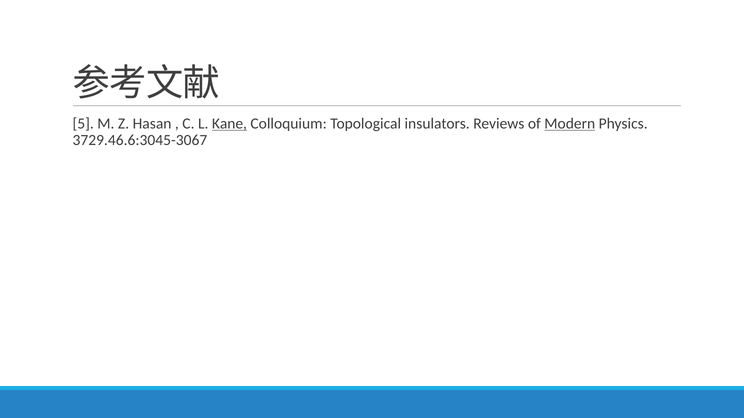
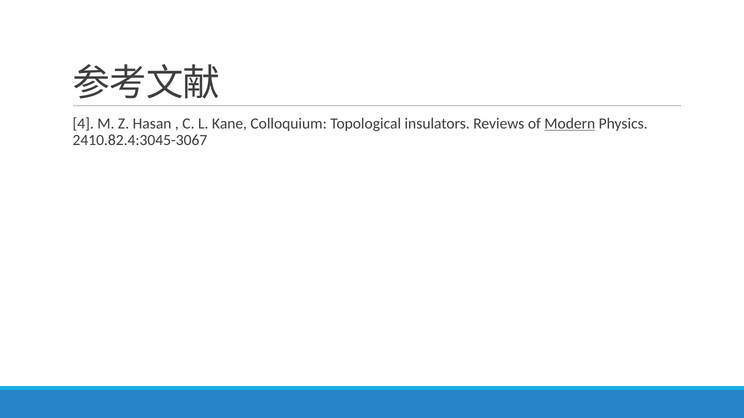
5: 5 -> 4 (83, 124)
Kane underline: present -> none (229, 124)
3729.46.6:3045-3067: 3729.46.6:3045-3067 -> 2410.82.4:3045-3067 (140, 140)
